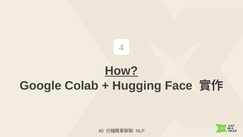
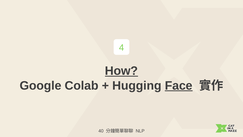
Face underline: none -> present (179, 85)
